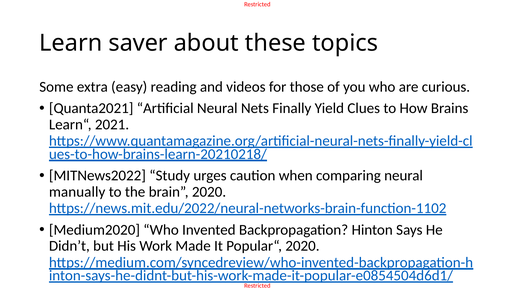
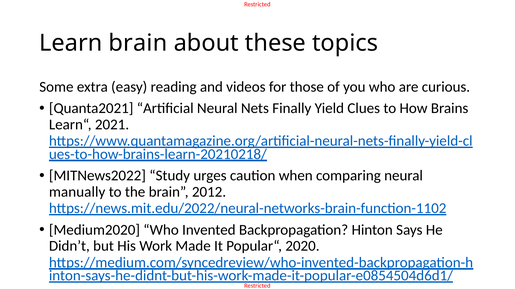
Learn saver: saver -> brain (138, 43)
brain 2020: 2020 -> 2012 (209, 192)
